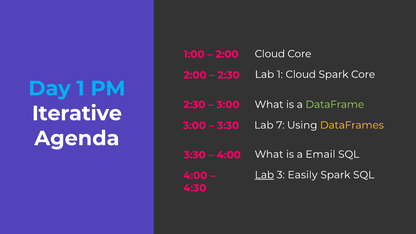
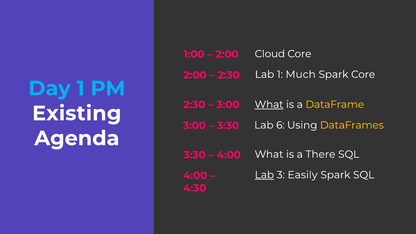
1 Cloud: Cloud -> Much (301, 74)
What underline: none -> present (269, 104)
DataFrame colour: light green -> yellow (335, 104)
Iterative: Iterative -> Existing (77, 113)
7: 7 -> 6 (280, 125)
Email: Email -> There (320, 154)
